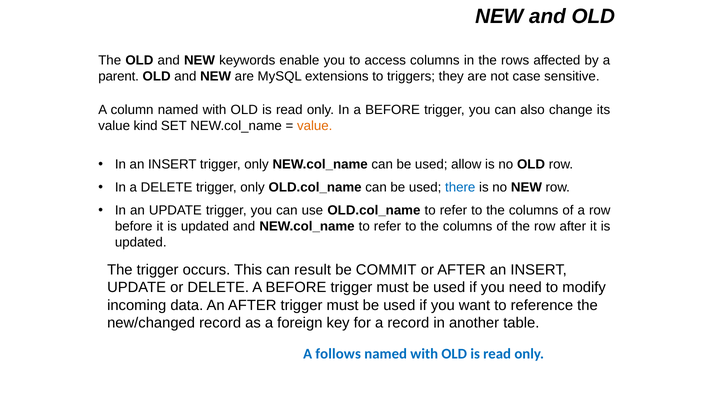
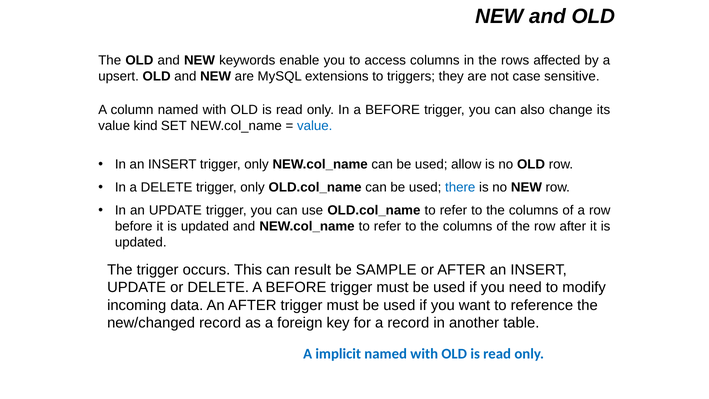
parent: parent -> upsert (119, 76)
value colour: orange -> blue (315, 126)
COMMIT: COMMIT -> SAMPLE (386, 270)
follows: follows -> implicit (338, 354)
